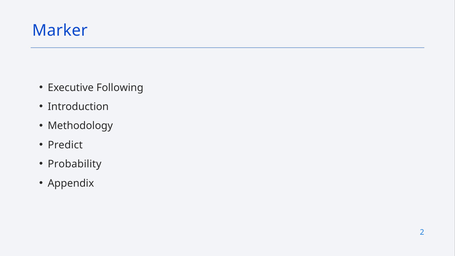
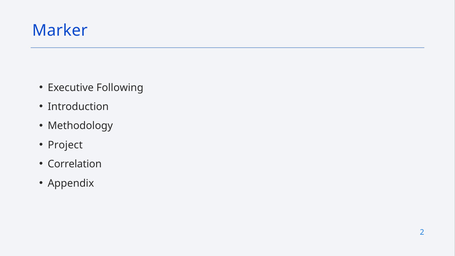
Predict: Predict -> Project (65, 145)
Probability: Probability -> Correlation (75, 164)
